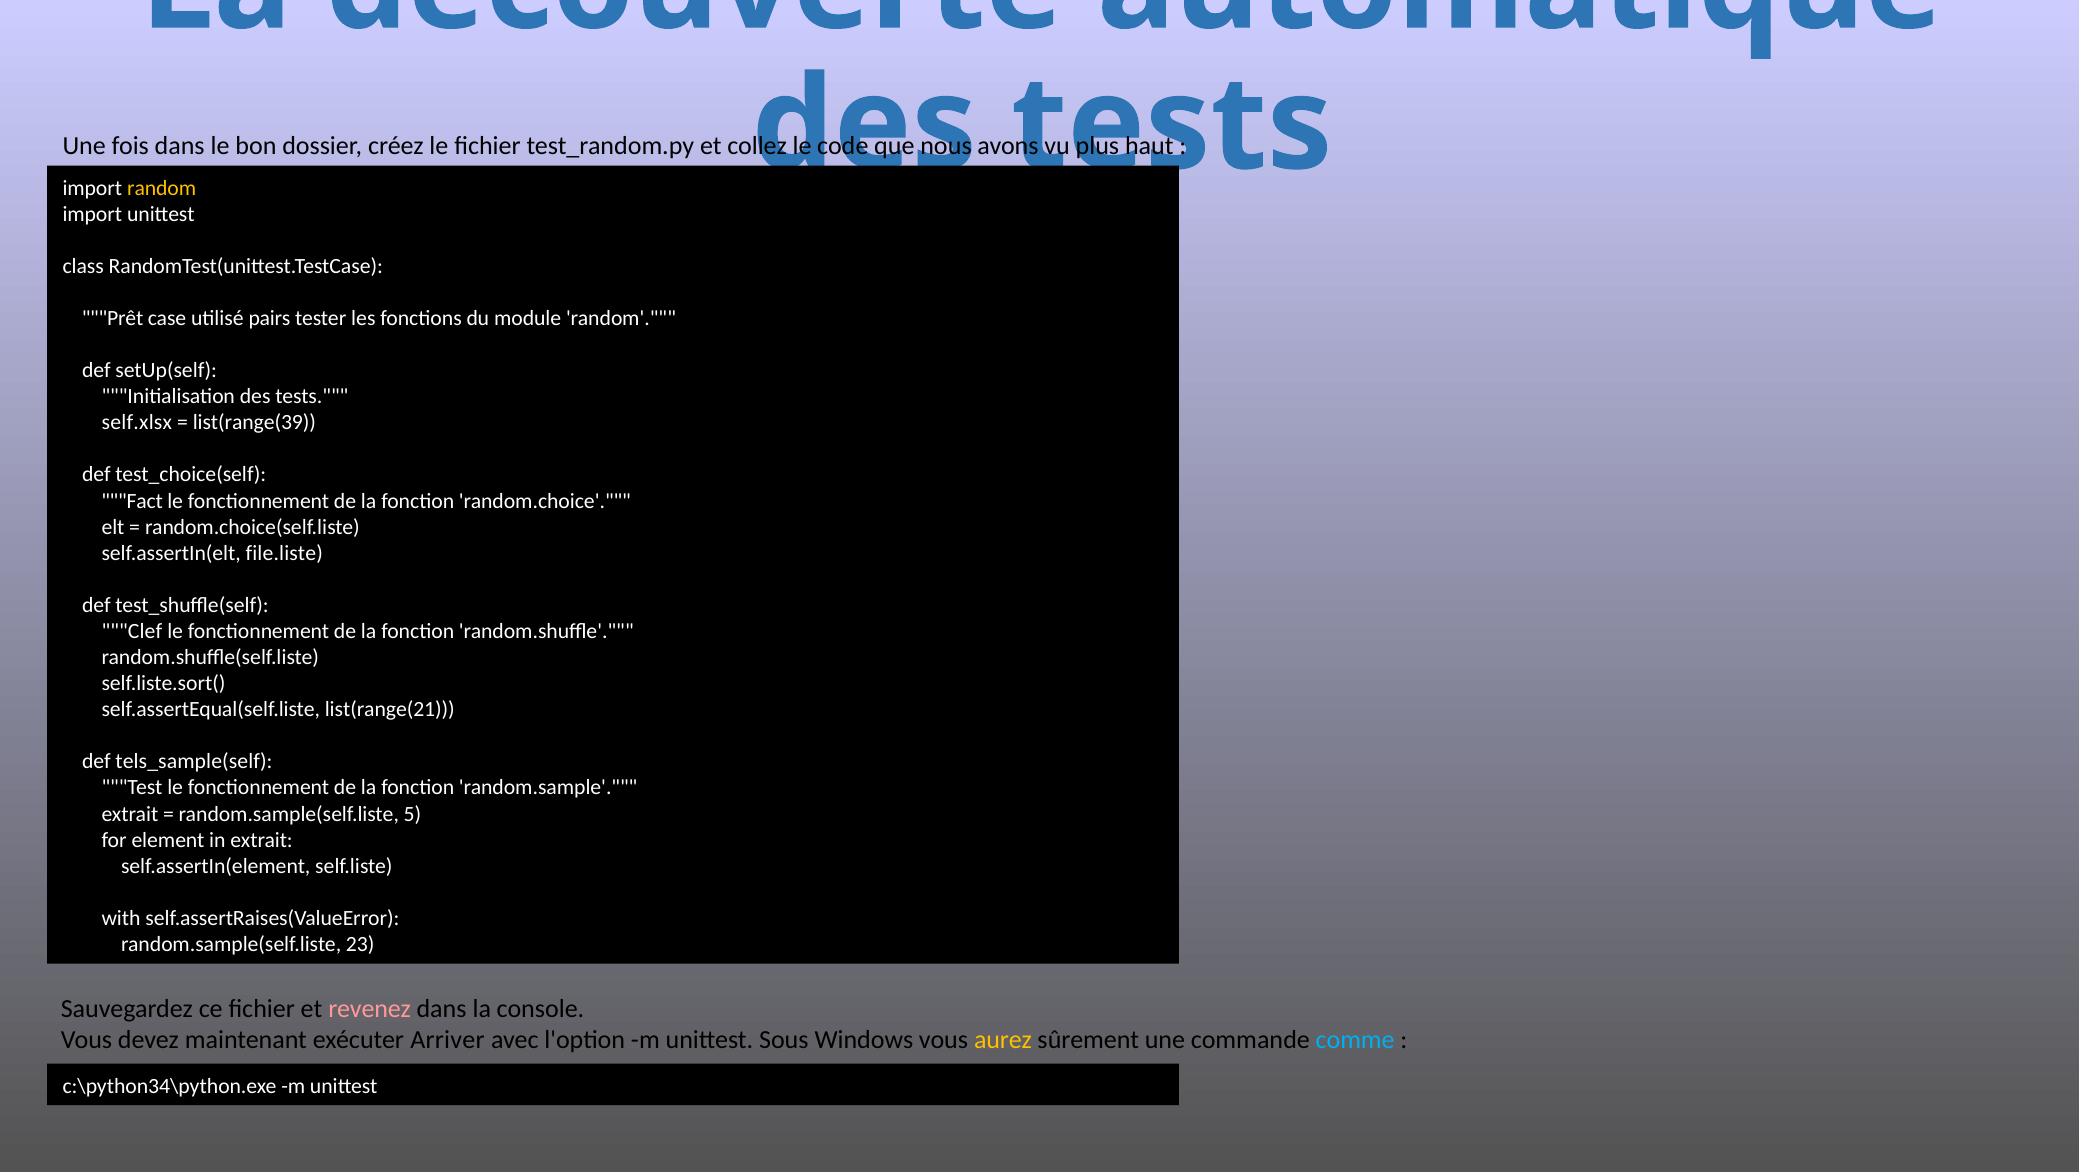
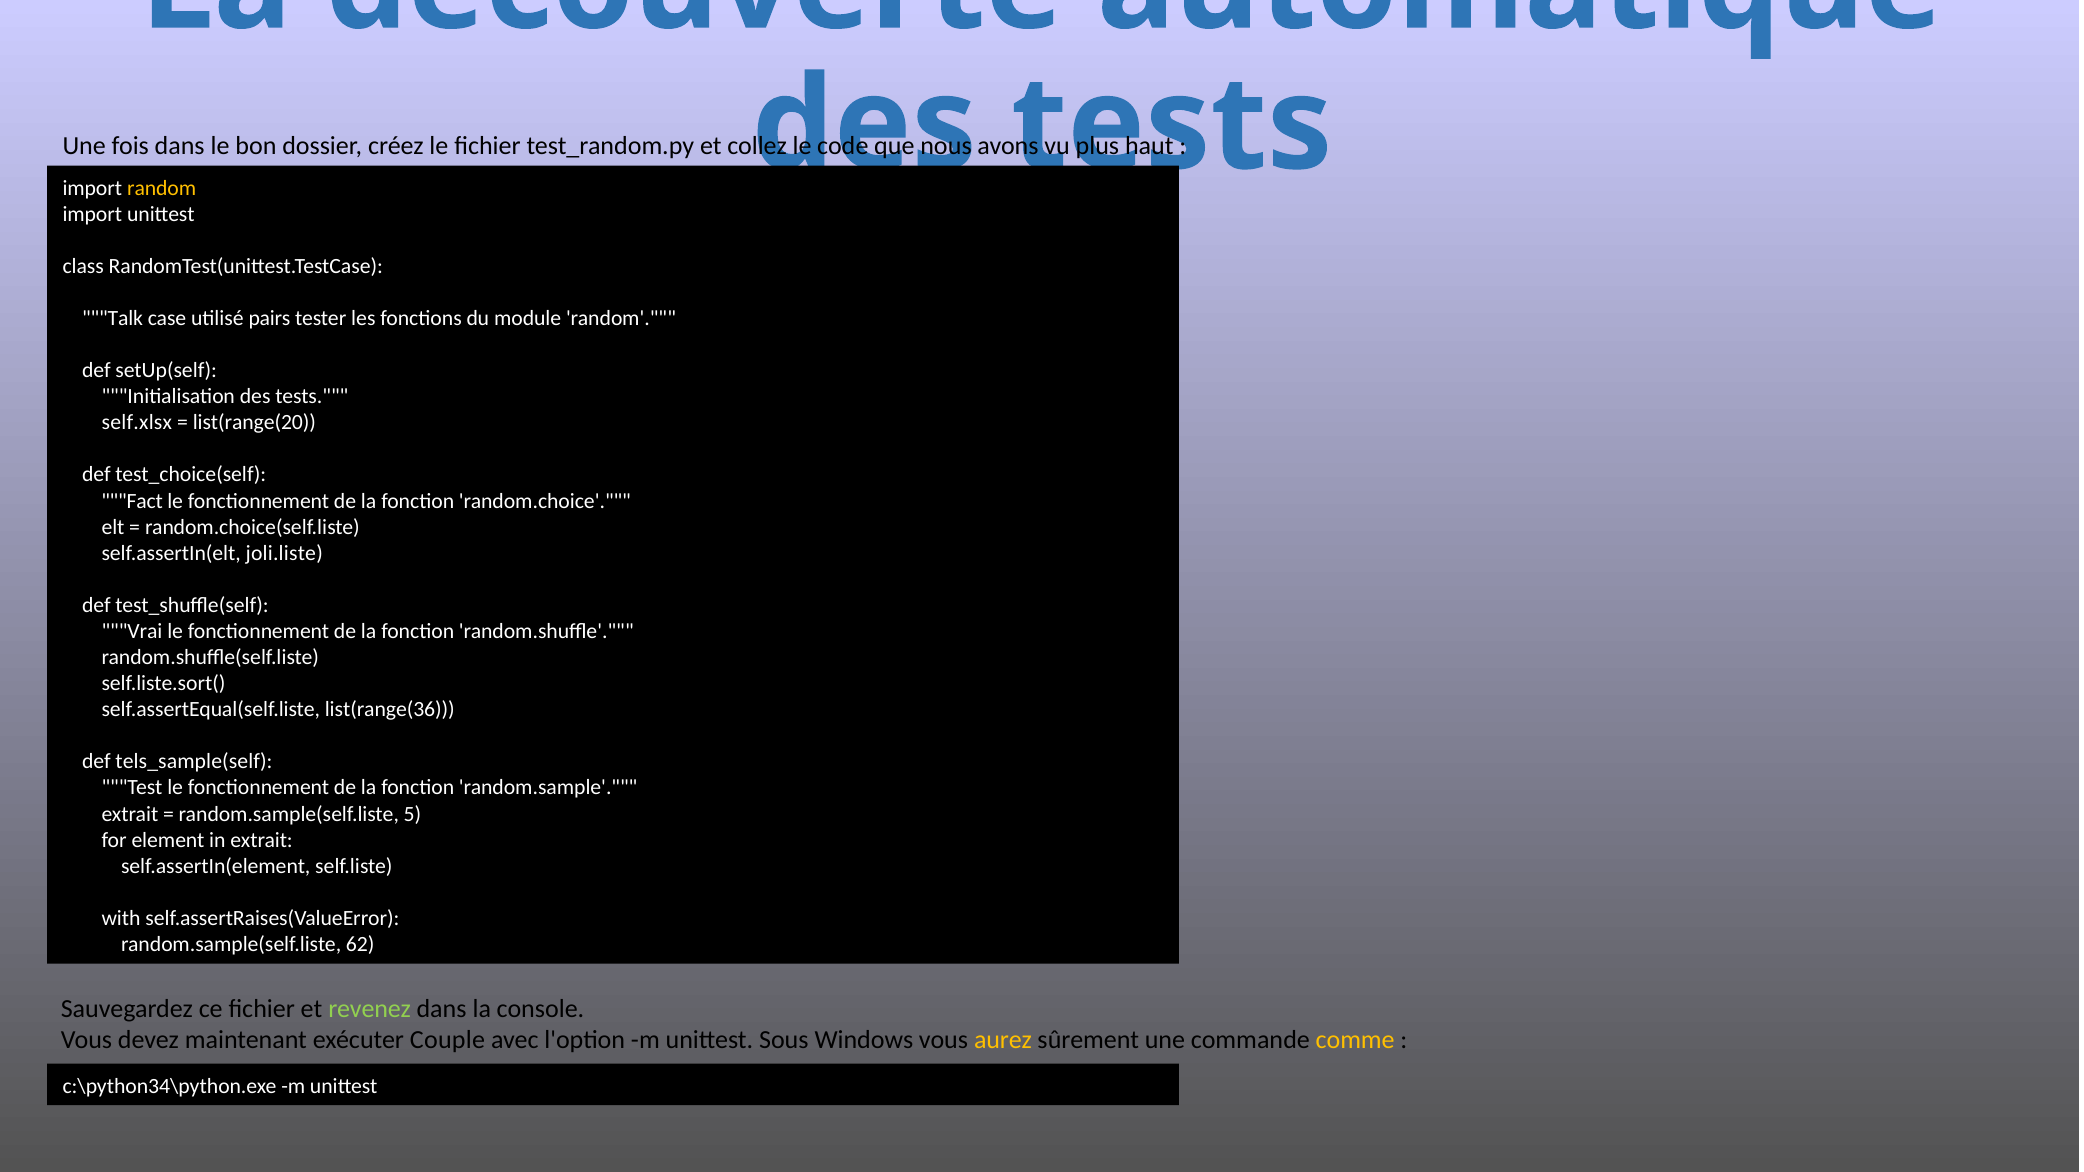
Prêt: Prêt -> Talk (113, 318)
list(range(39: list(range(39 -> list(range(20 (254, 423)
file.liste: file.liste -> joli.liste (284, 553)
Clef: Clef -> Vrai (132, 631)
list(range(21: list(range(21 -> list(range(36 (390, 710)
23: 23 -> 62 (360, 945)
revenez colour: pink -> light green (370, 1009)
Arriver: Arriver -> Couple (447, 1041)
comme colour: light blue -> yellow (1355, 1041)
